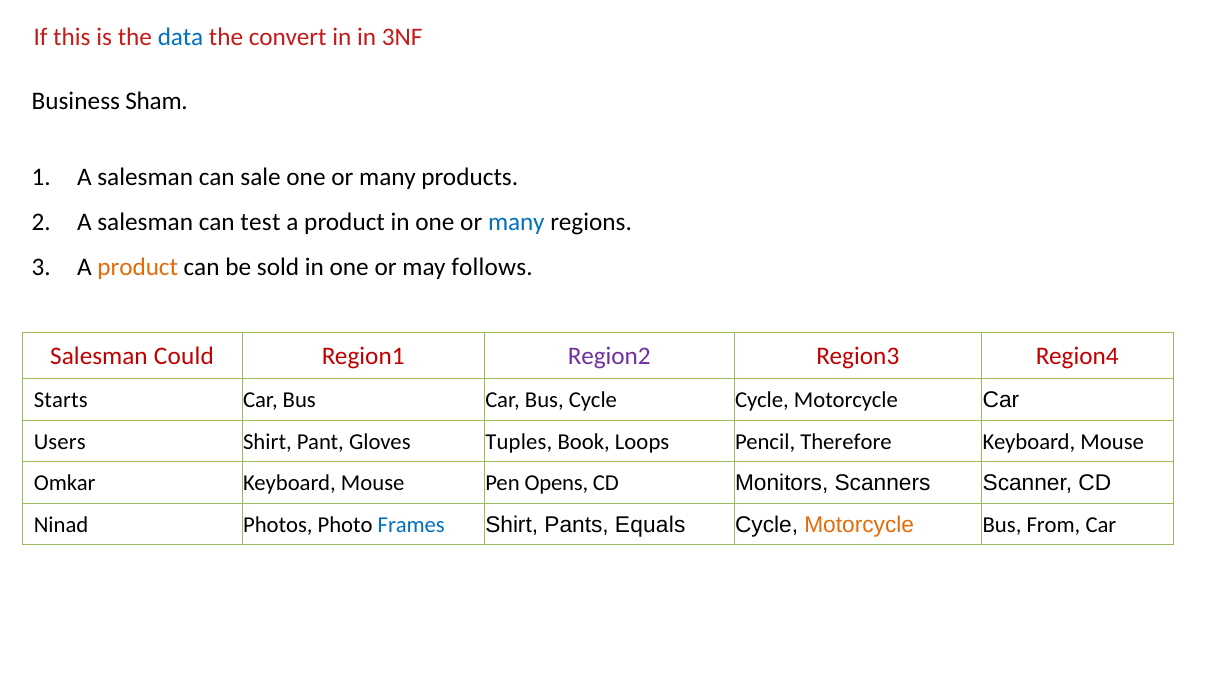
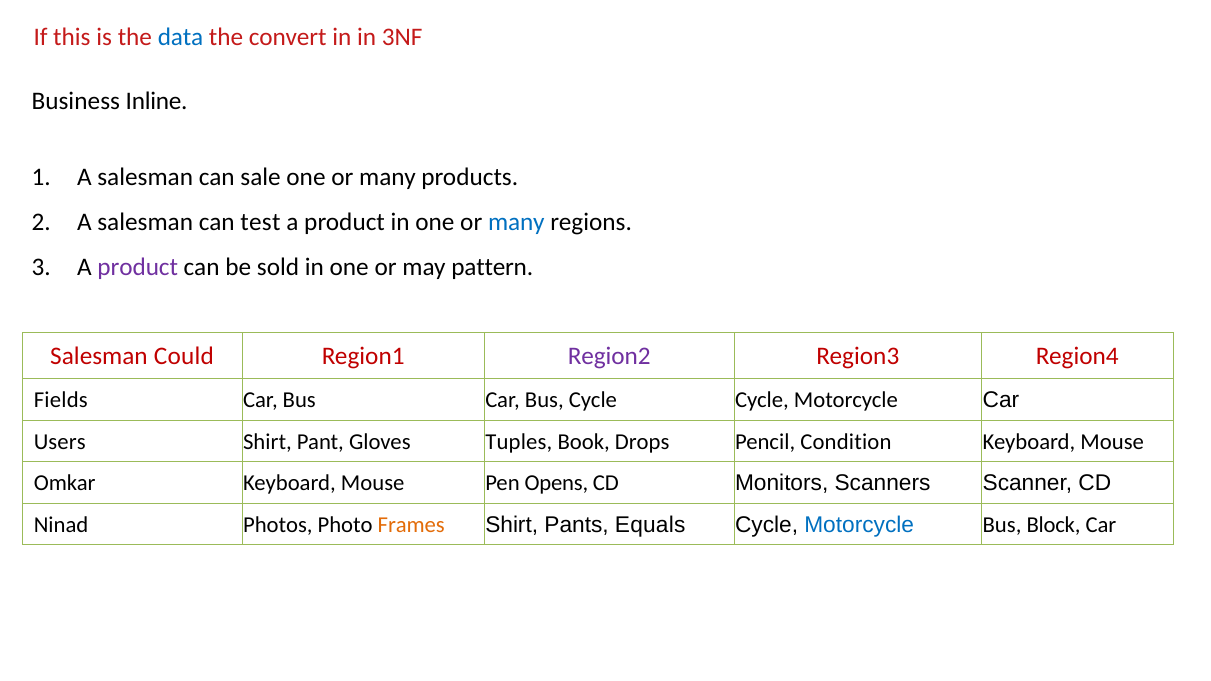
Sham: Sham -> Inline (157, 101)
product colour: orange -> purple (138, 268)
follows: follows -> pattern (492, 268)
Starts: Starts -> Fields (61, 400)
Loops: Loops -> Drops (642, 442)
Therefore: Therefore -> Condition (846, 442)
Frames colour: blue -> orange (411, 525)
Motorcycle colour: orange -> blue (859, 525)
From: From -> Block (1054, 525)
